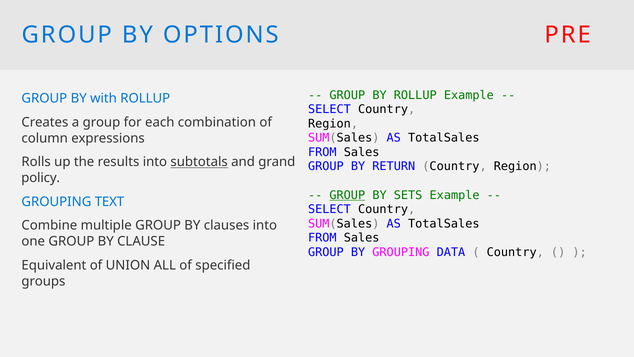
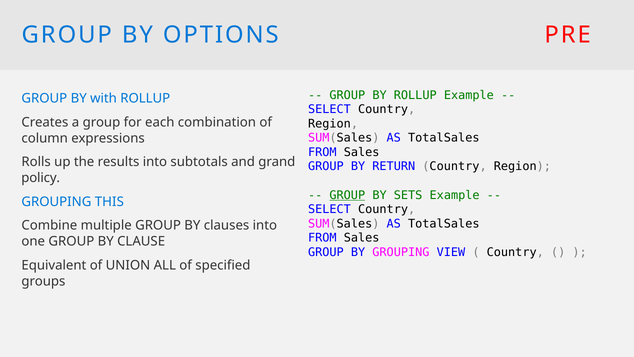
subtotals underline: present -> none (199, 162)
TEXT: TEXT -> THIS (109, 202)
DATA: DATA -> VIEW (451, 252)
